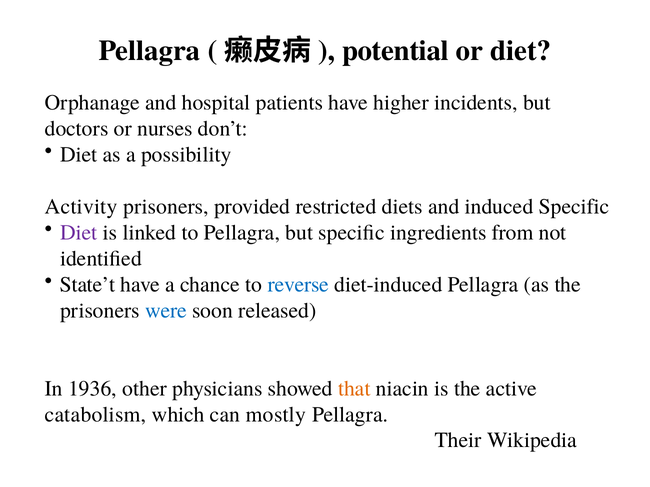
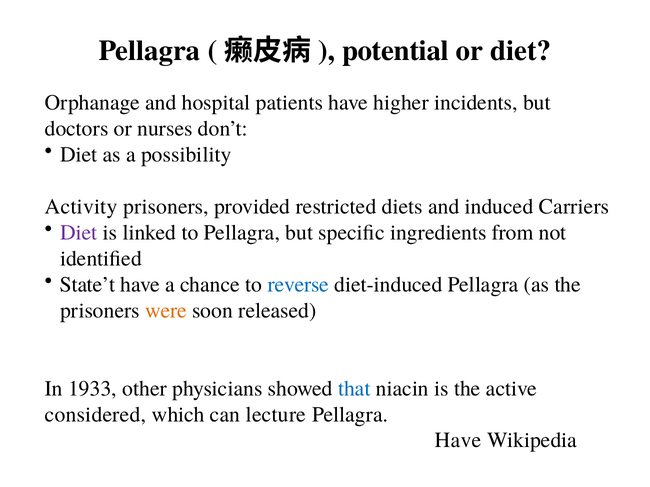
induced Specific: Specific -> Carriers (574, 207)
were colour: blue -> orange (166, 311)
1936: 1936 -> 1933 (93, 389)
that colour: orange -> blue (354, 389)
catabolism: catabolism -> considered (96, 415)
mostly: mostly -> lecture (276, 415)
Their: Their -> Have (458, 441)
